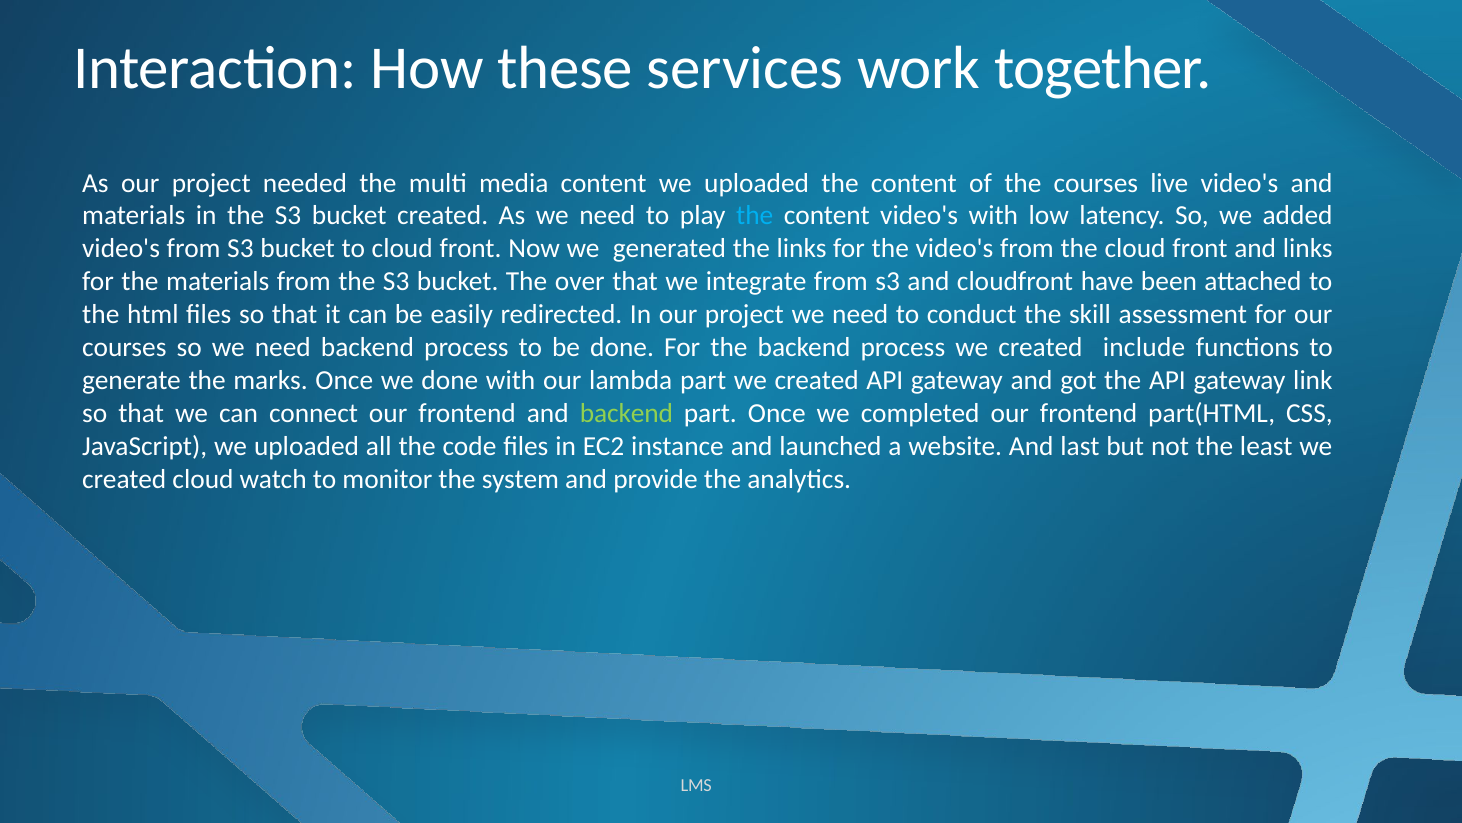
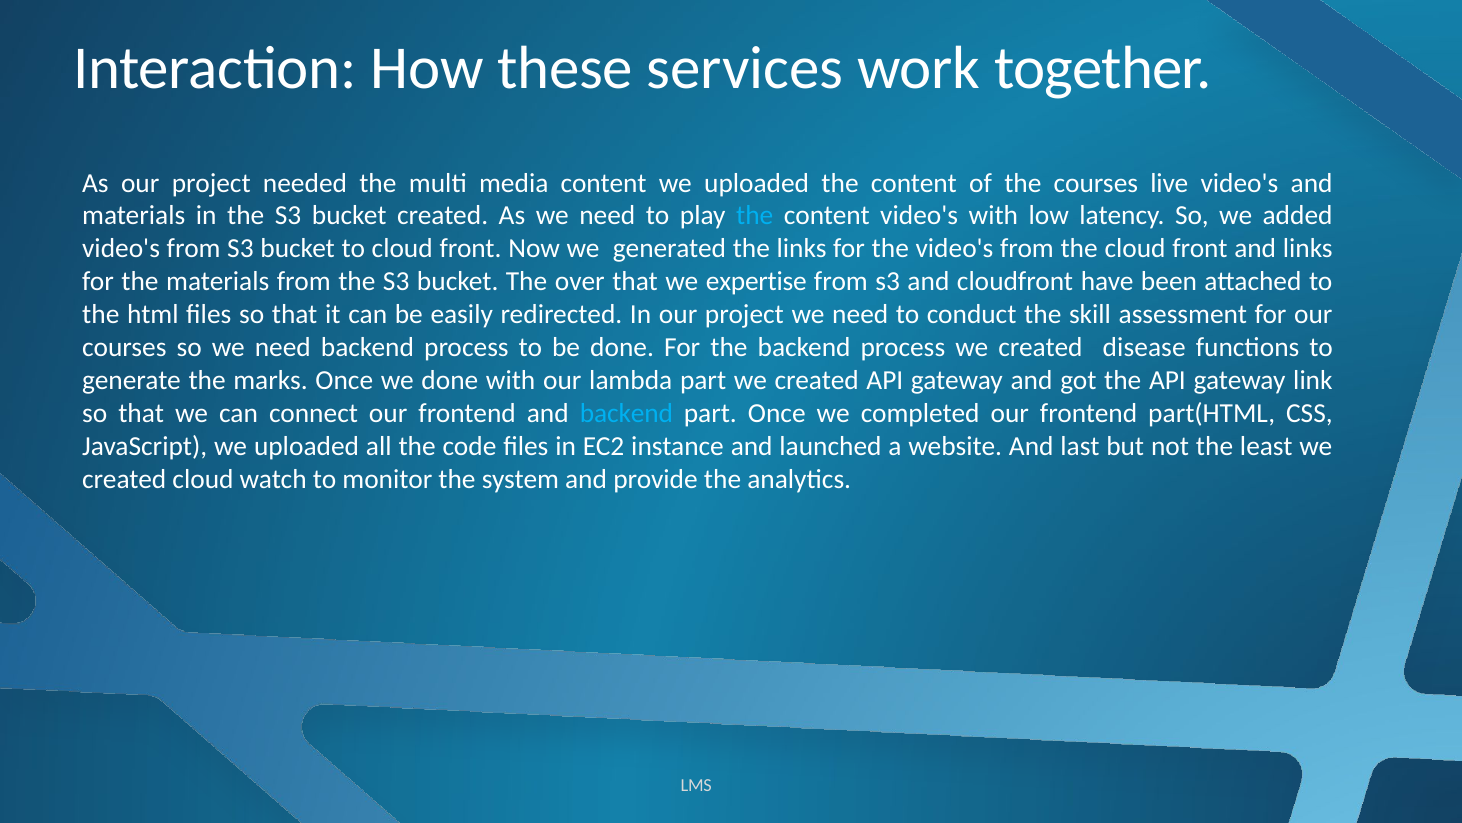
integrate: integrate -> expertise (756, 282)
include: include -> disease (1144, 347)
backend colour: light green -> light blue (626, 413)
